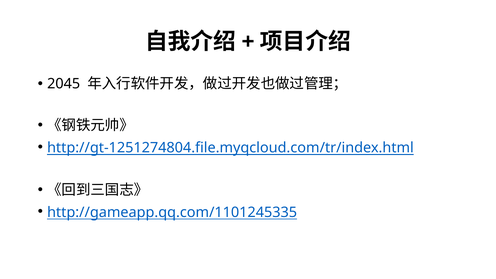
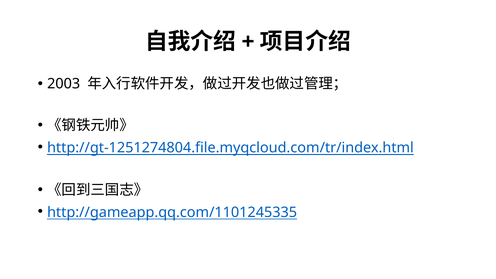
2045: 2045 -> 2003 (64, 84)
